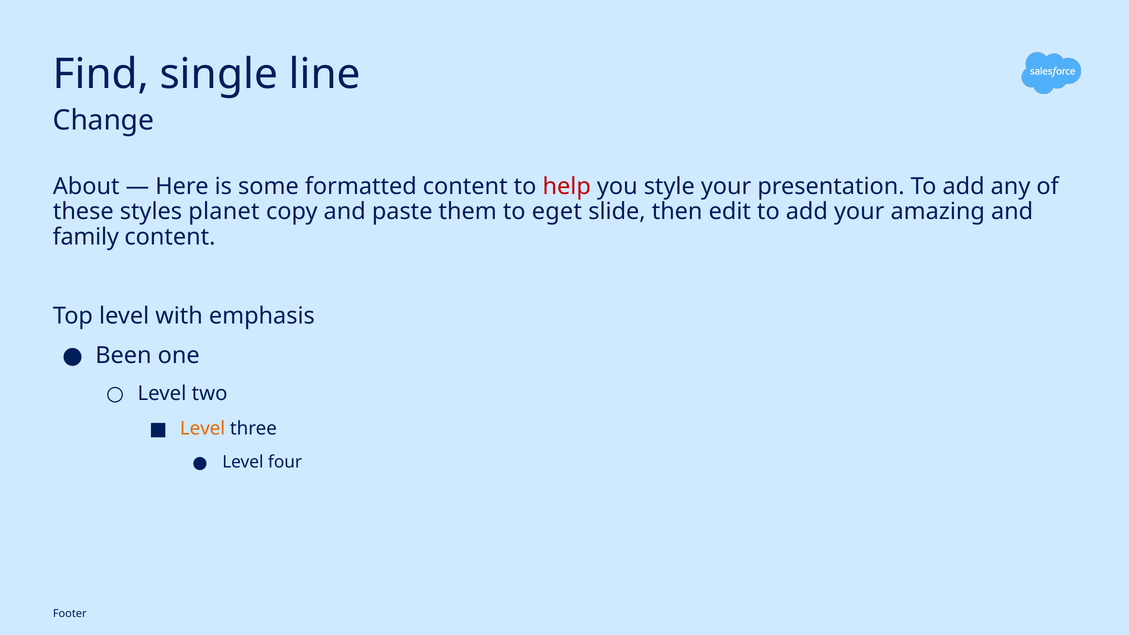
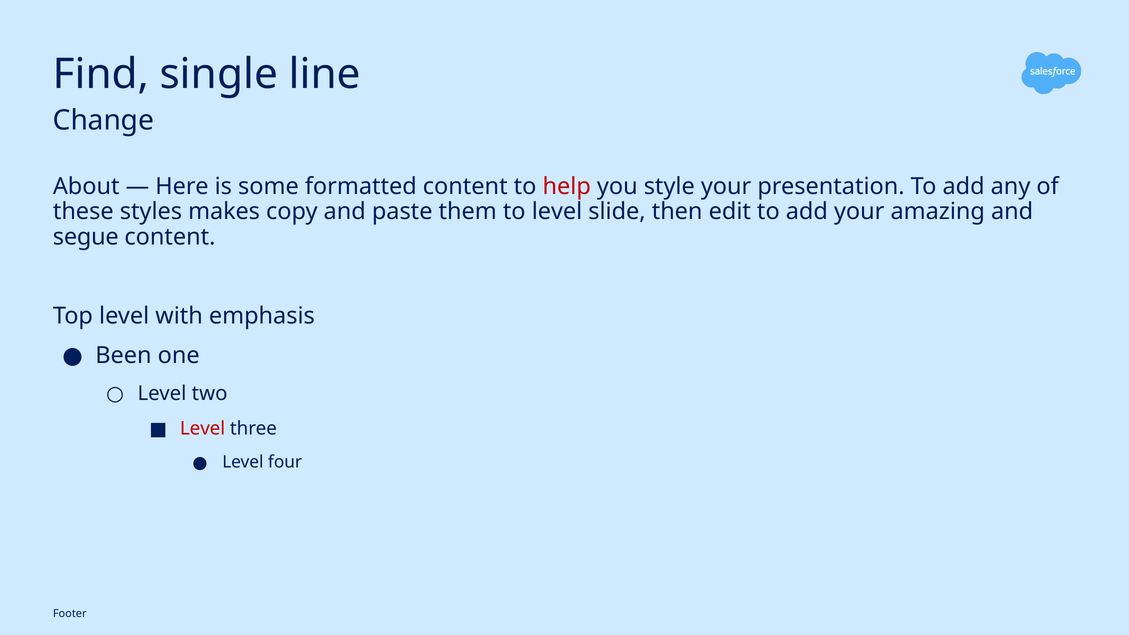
planet: planet -> makes (224, 212)
to eget: eget -> level (557, 212)
family: family -> segue (86, 237)
Level colour: orange -> red (203, 429)
